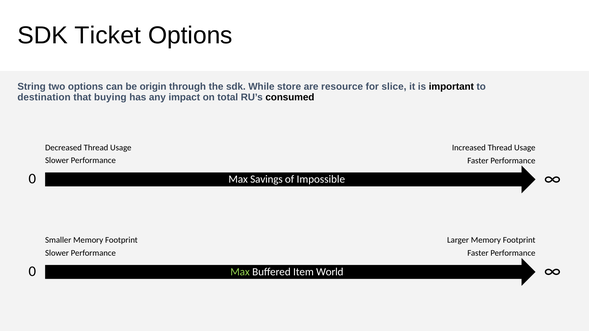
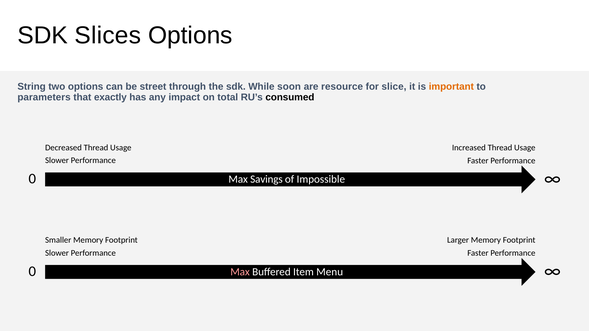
Ticket: Ticket -> Slices (108, 36)
origin: origin -> street (153, 87)
store: store -> soon (289, 87)
important colour: black -> orange (451, 87)
destination: destination -> parameters (44, 97)
buying: buying -> exactly (110, 97)
Max colour: light green -> pink (240, 272)
World: World -> Menu (330, 272)
